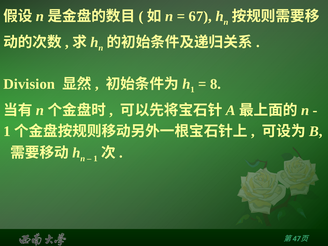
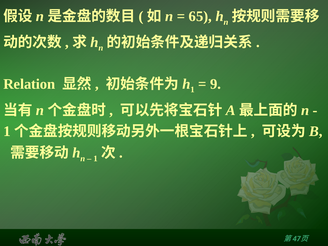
67: 67 -> 65 (200, 16)
Division: Division -> Relation (29, 84)
8: 8 -> 9 (216, 84)
